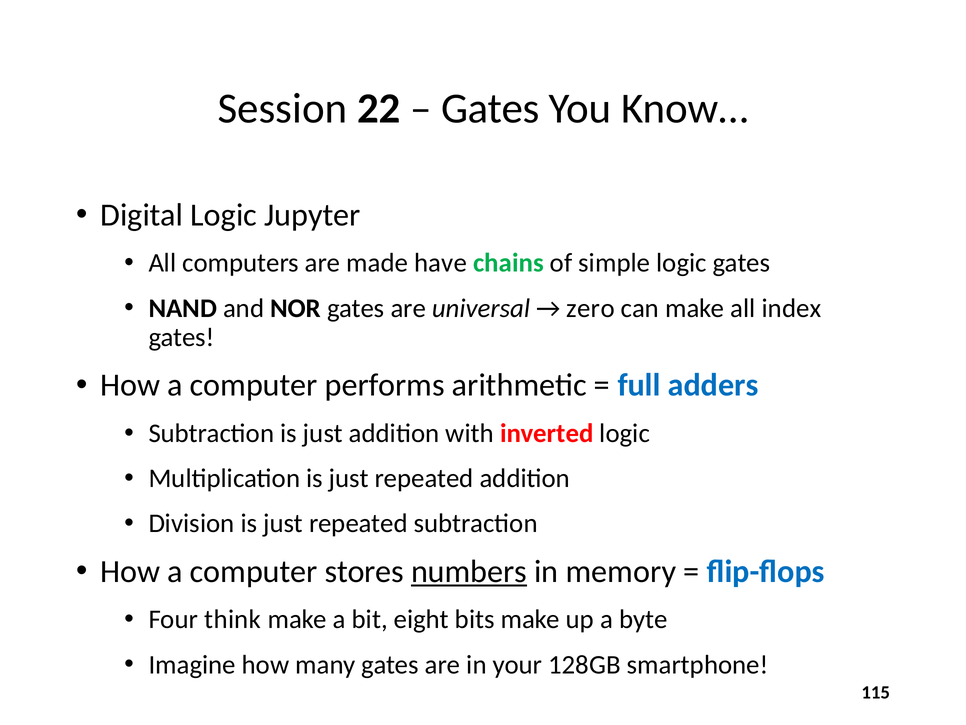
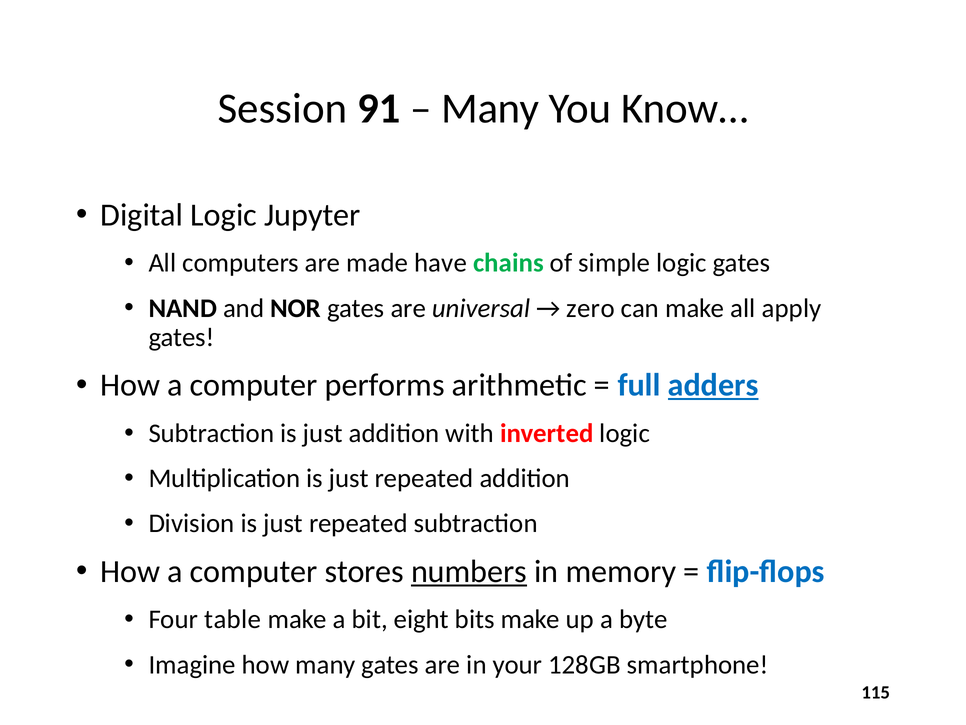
22: 22 -> 91 (379, 108)
Gates: Gates -> Many (490, 108)
index: index -> apply (792, 308)
adders underline: none -> present (713, 385)
think: think -> table (233, 619)
